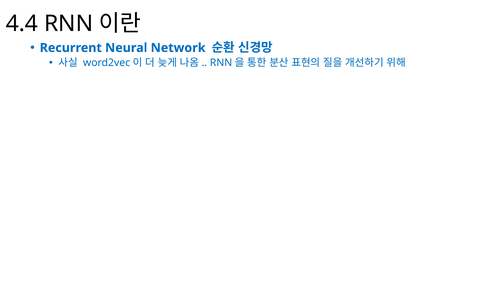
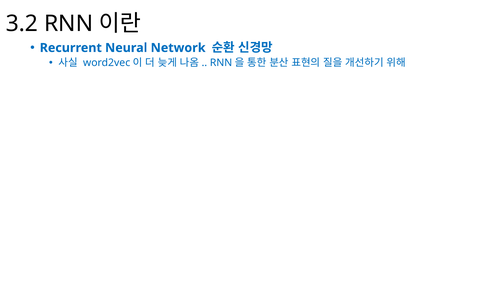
4.4: 4.4 -> 3.2 (22, 24)
